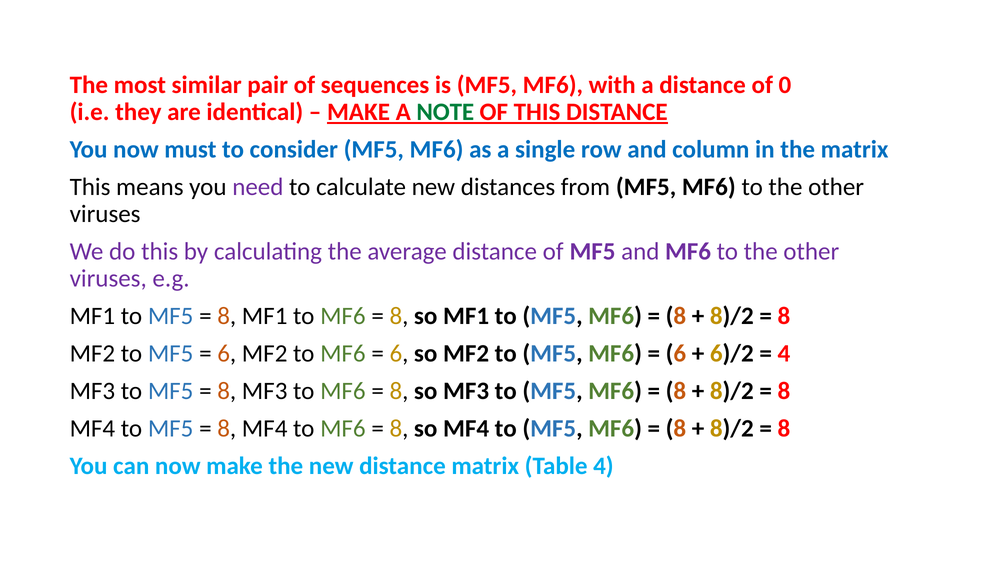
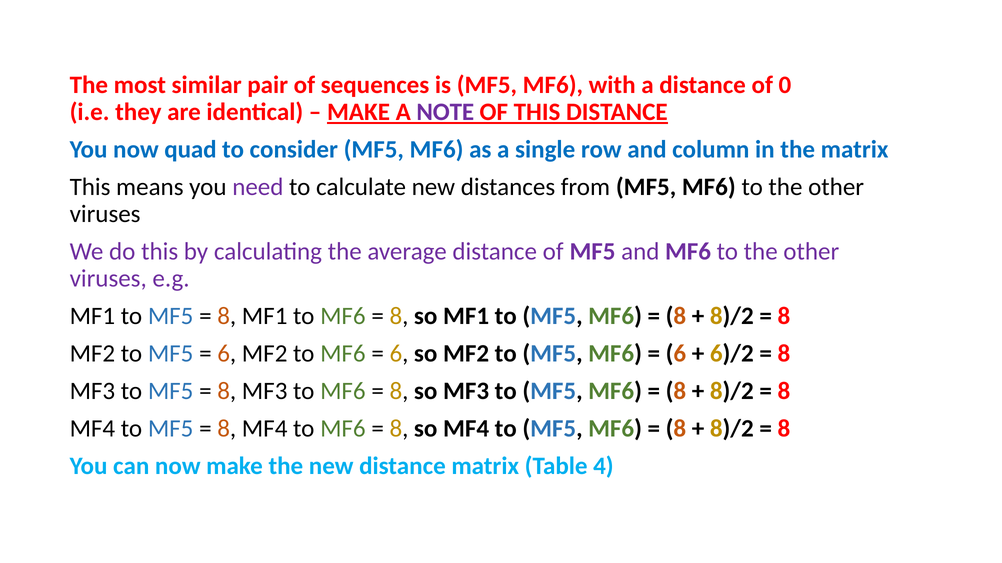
NOTE colour: green -> purple (445, 112)
must: must -> quad (190, 150)
4: 4 -> 8 (784, 354)
